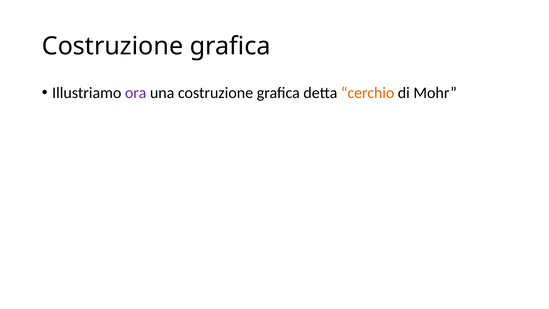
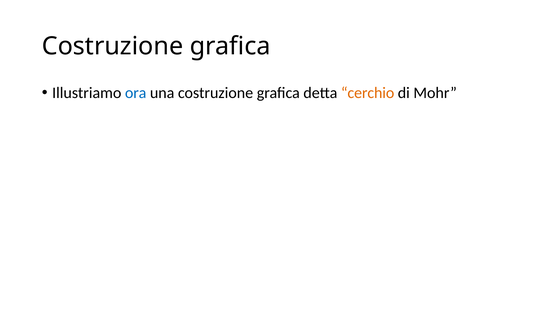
ora colour: purple -> blue (136, 93)
